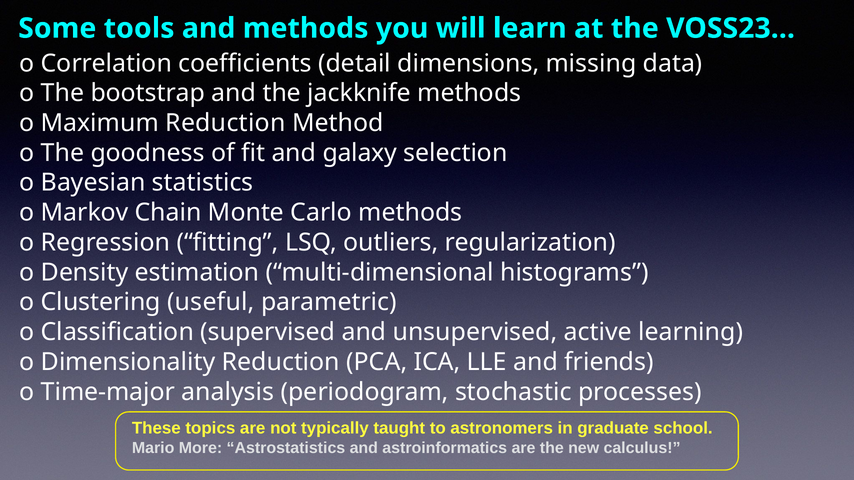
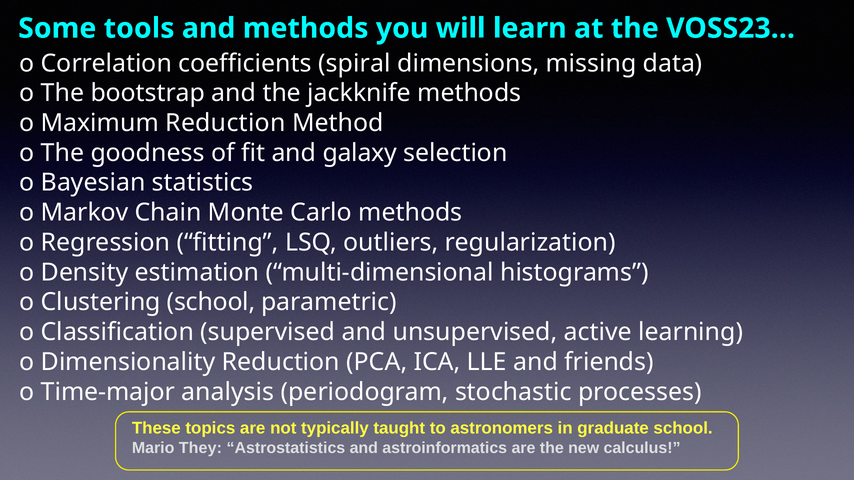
detail: detail -> spiral (354, 63)
Clustering useful: useful -> school (211, 302)
More: More -> They (200, 448)
